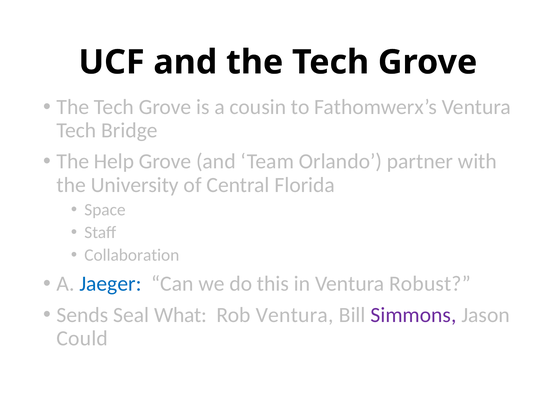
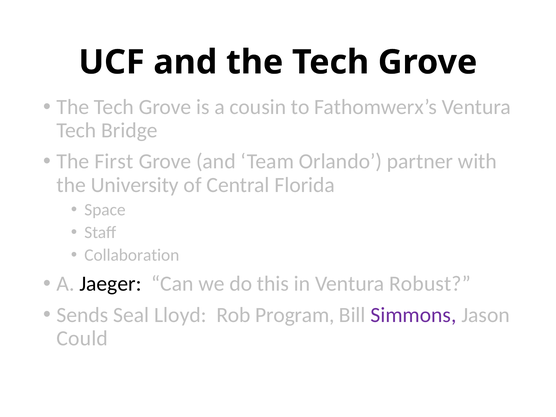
Help: Help -> First (114, 162)
Jaeger colour: blue -> black (110, 284)
What: What -> Lloyd (180, 315)
Rob Ventura: Ventura -> Program (295, 315)
